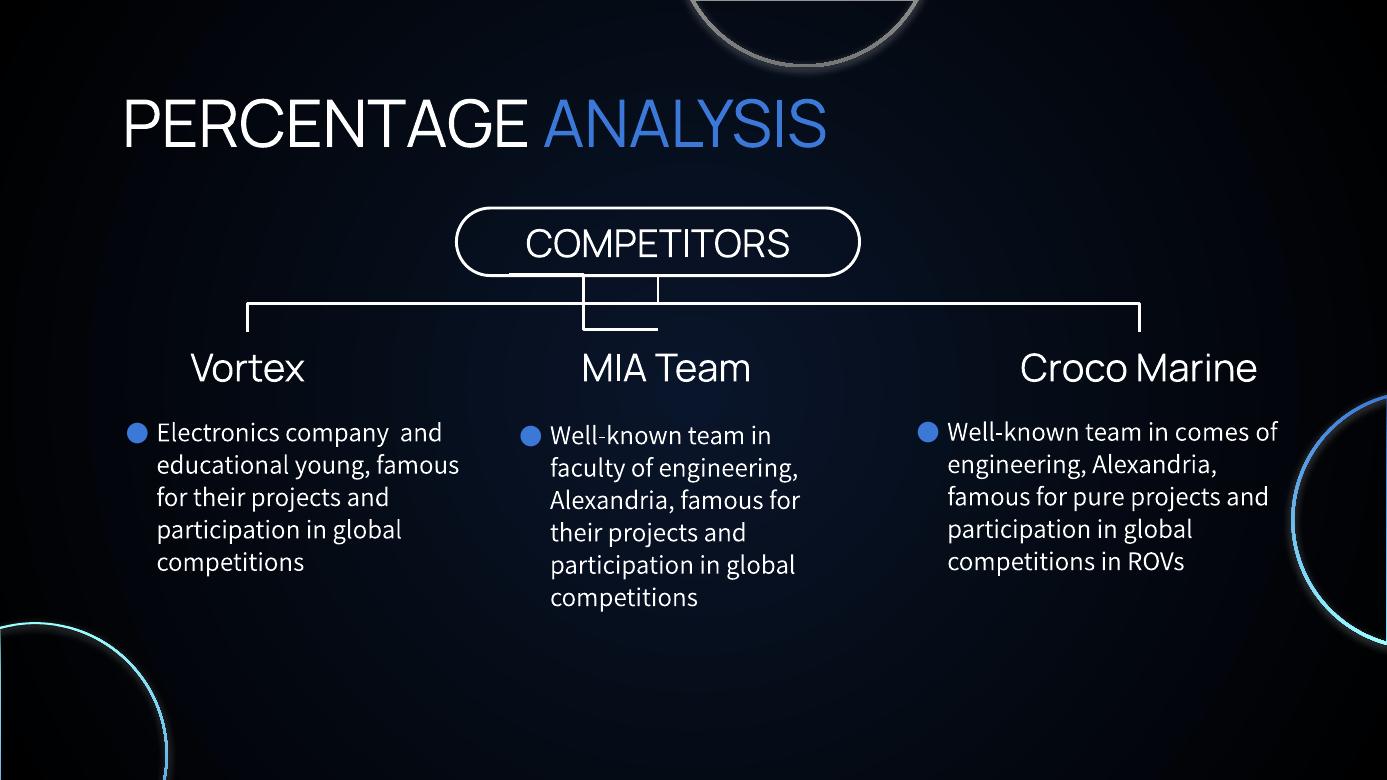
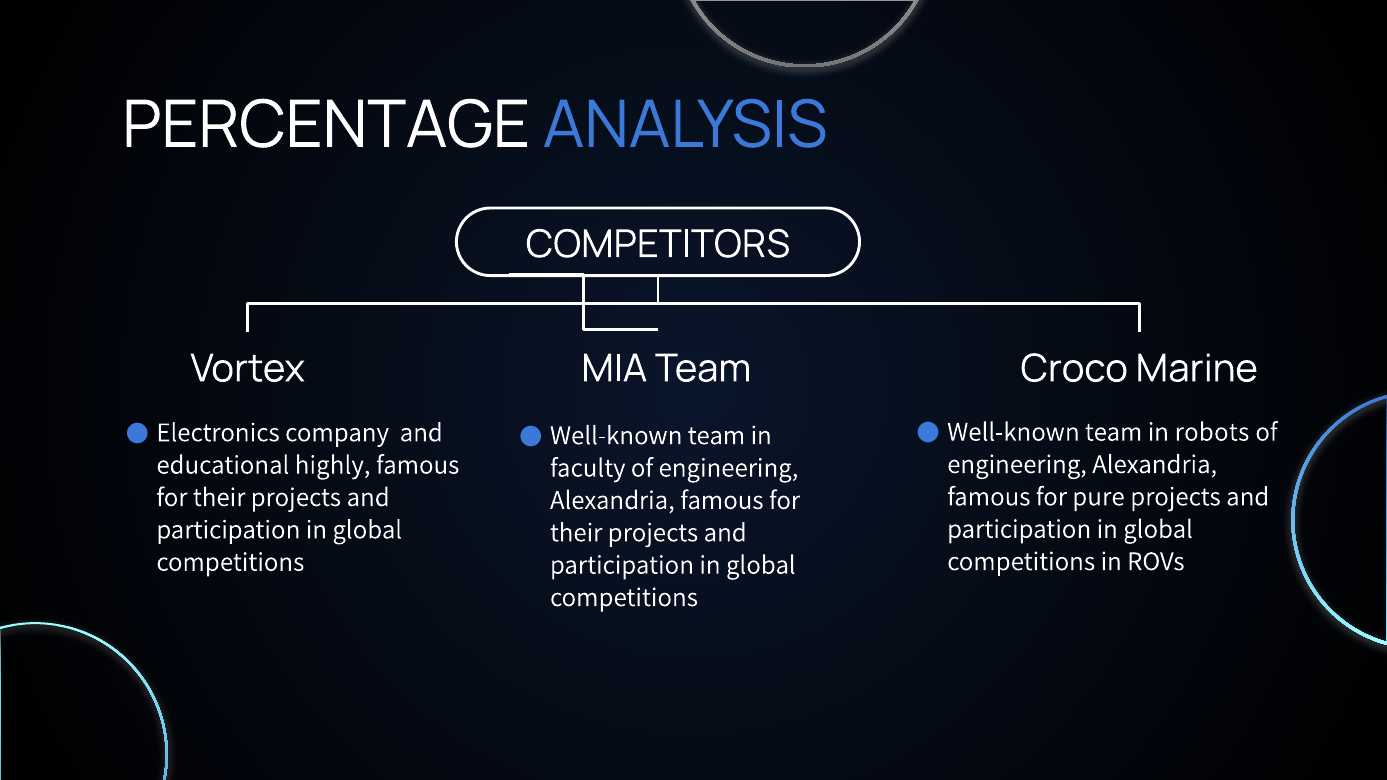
comes: comes -> robots (1212, 432)
young: young -> highly (333, 465)
